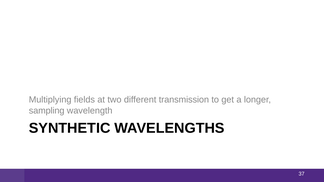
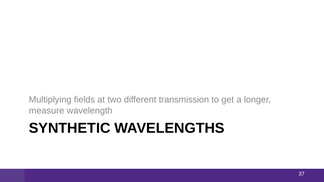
sampling: sampling -> measure (47, 111)
